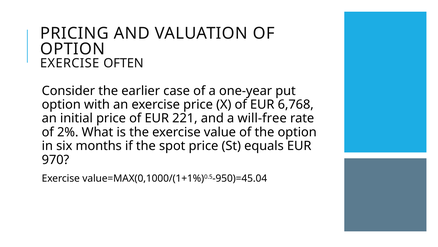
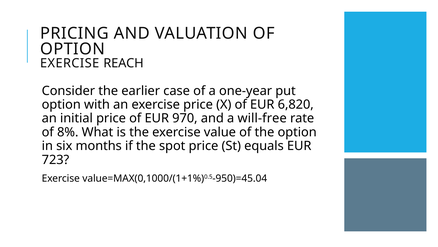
OFTEN: OFTEN -> REACH (124, 63)
6,768: 6,768 -> 6,820 (296, 104)
221: 221 -> 970 (185, 118)
2%: 2% -> 8% (68, 132)
970: 970 -> 723 (55, 159)
